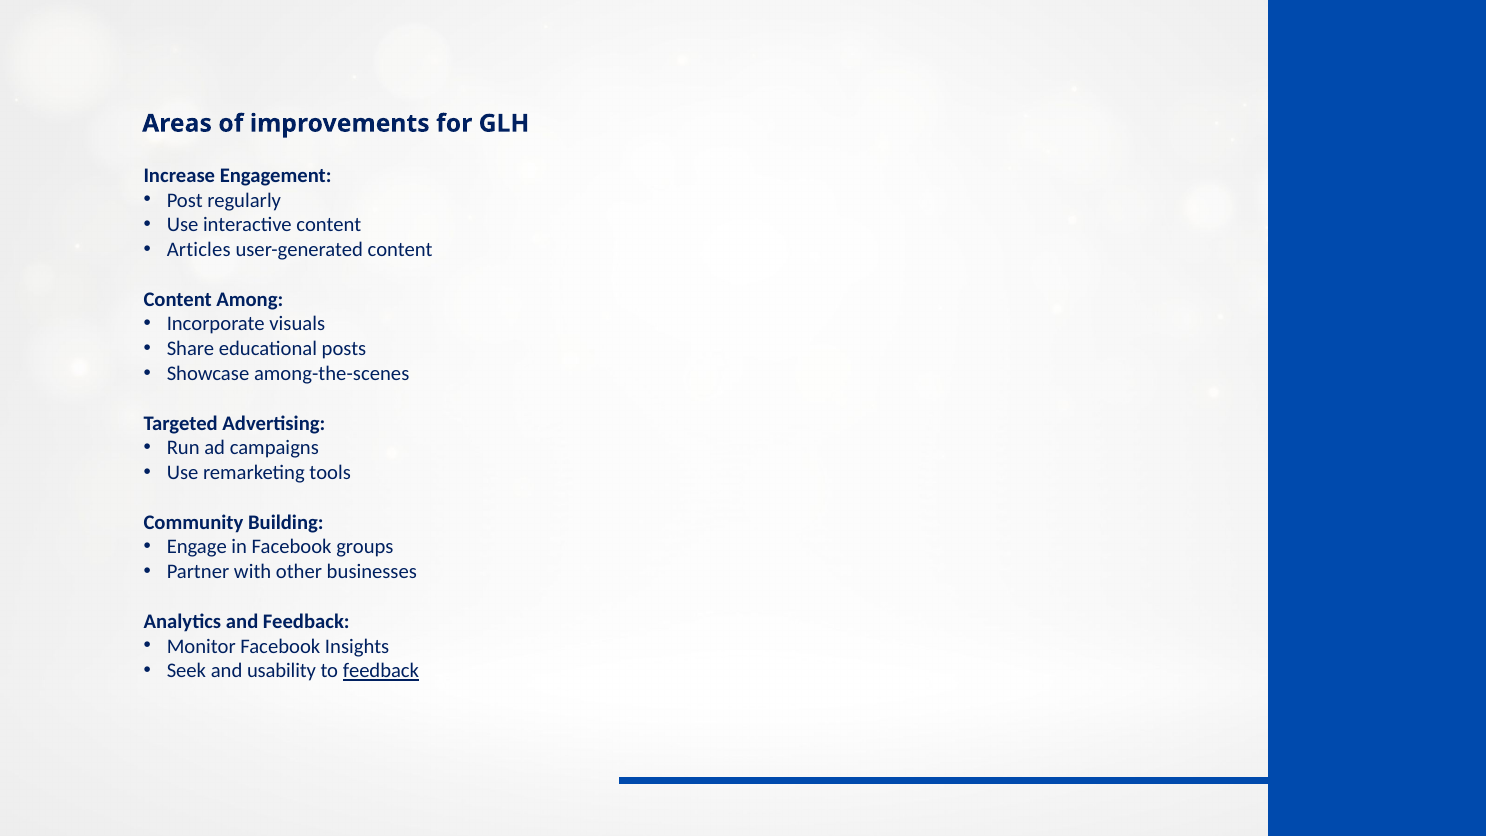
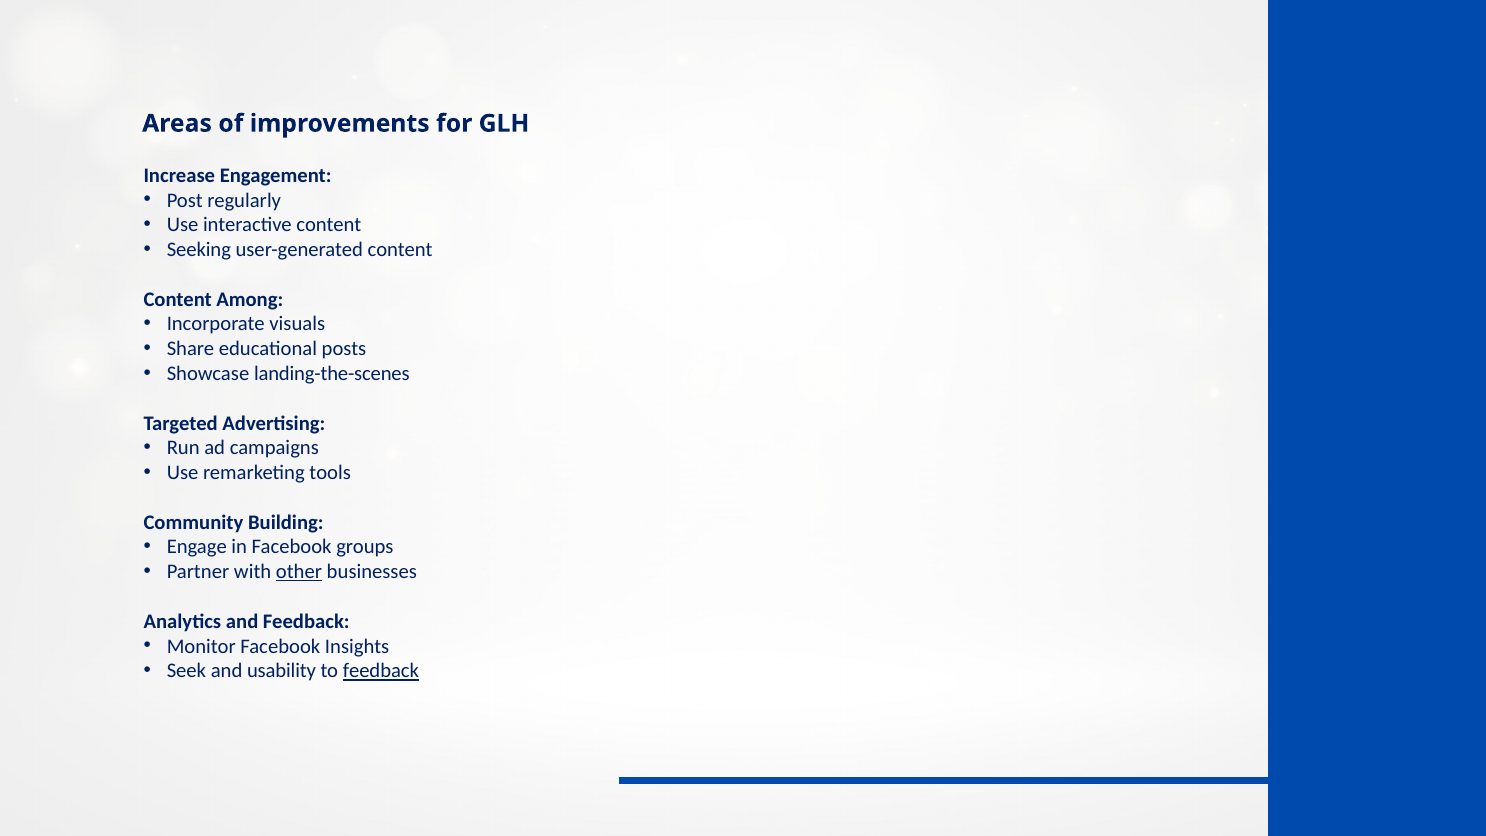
Articles: Articles -> Seeking (199, 250)
among-the-scenes: among-the-scenes -> landing-the-scenes (332, 374)
other underline: none -> present (299, 572)
